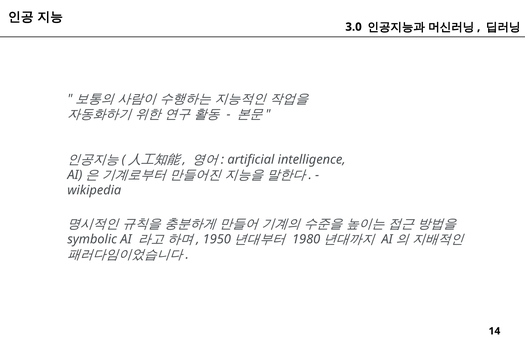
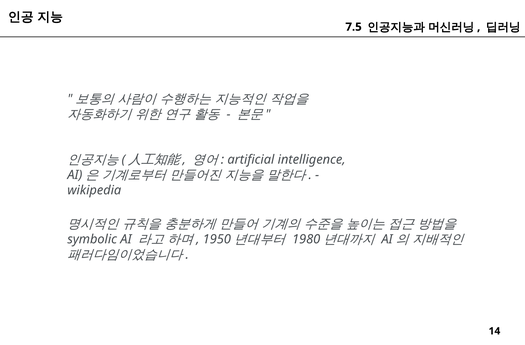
3.0: 3.0 -> 7.5 (354, 27)
